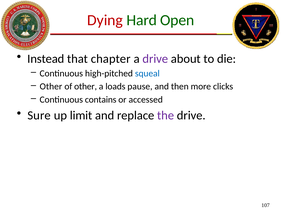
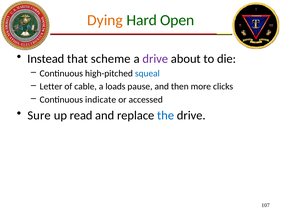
Dying colour: red -> orange (105, 20)
chapter: chapter -> scheme (111, 59)
Other: Other -> Letter (51, 87)
of other: other -> cable (86, 87)
contains: contains -> indicate (101, 100)
limit: limit -> read (81, 116)
the colour: purple -> blue (166, 116)
